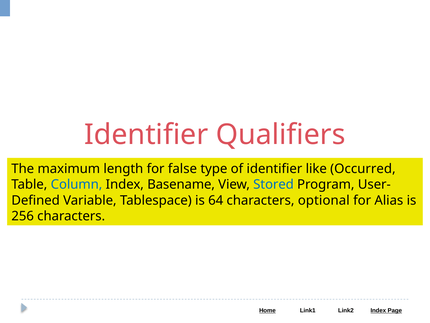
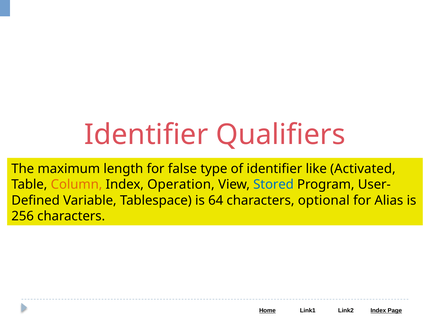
Occurred: Occurred -> Activated (363, 169)
Column colour: blue -> orange (77, 184)
Basename: Basename -> Operation (181, 184)
